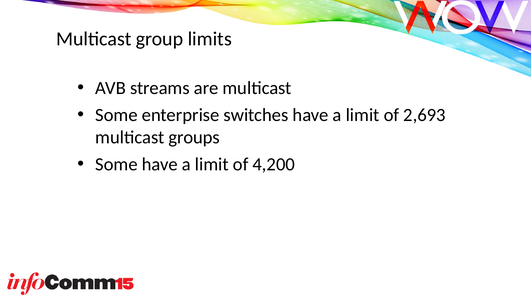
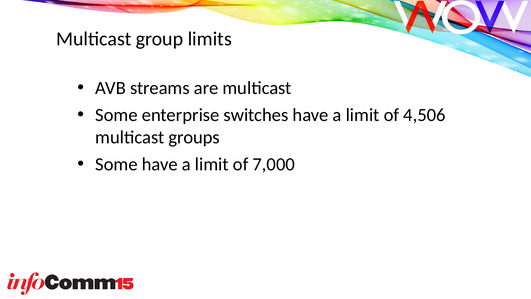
2,693: 2,693 -> 4,506 (424, 115)
4,200: 4,200 -> 7,000 (274, 164)
